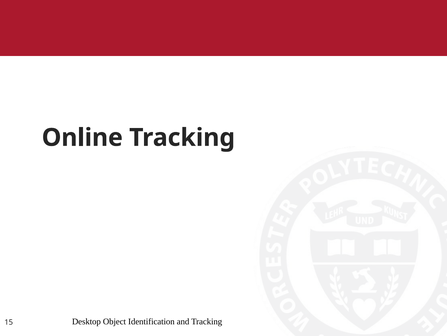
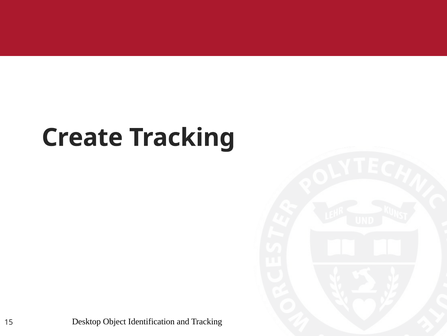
Online: Online -> Create (82, 137)
